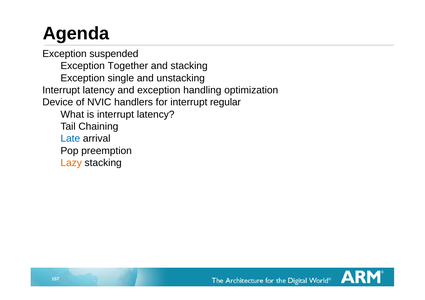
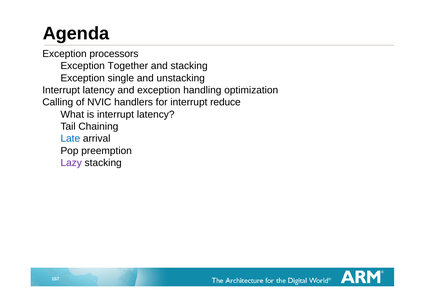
suspended: suspended -> processors (114, 54)
Device: Device -> Calling (58, 102)
regular: regular -> reduce (225, 102)
Lazy colour: orange -> purple (71, 163)
